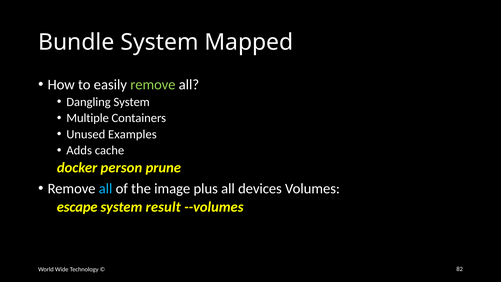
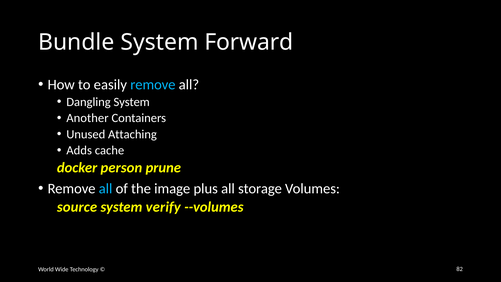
Mapped: Mapped -> Forward (249, 42)
remove colour: light green -> light blue (153, 85)
Multiple: Multiple -> Another (88, 118)
Examples: Examples -> Attaching (132, 134)
devices: devices -> storage (260, 189)
escape: escape -> source (77, 207)
result: result -> verify (163, 207)
